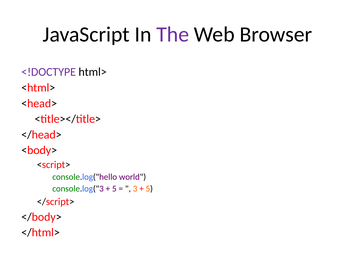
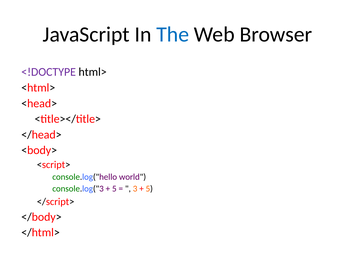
The colour: purple -> blue (173, 34)
